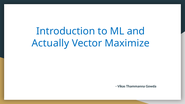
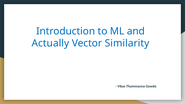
Maximize: Maximize -> Similarity (127, 43)
